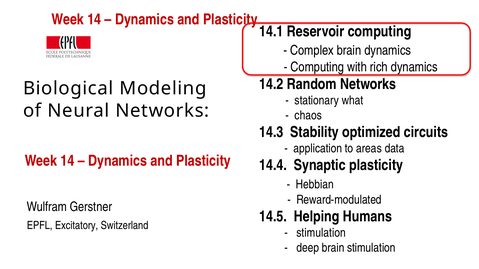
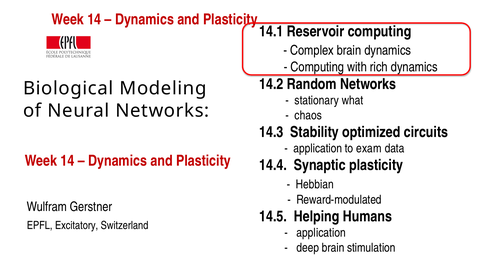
areas: areas -> exam (369, 149)
stimulation: stimulation -> application (321, 233)
